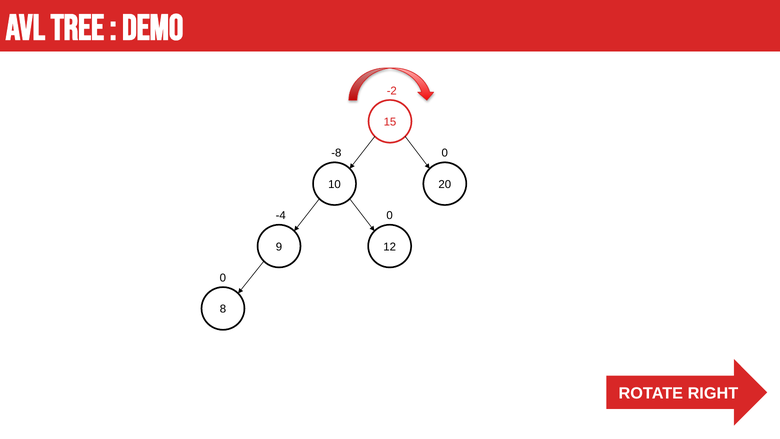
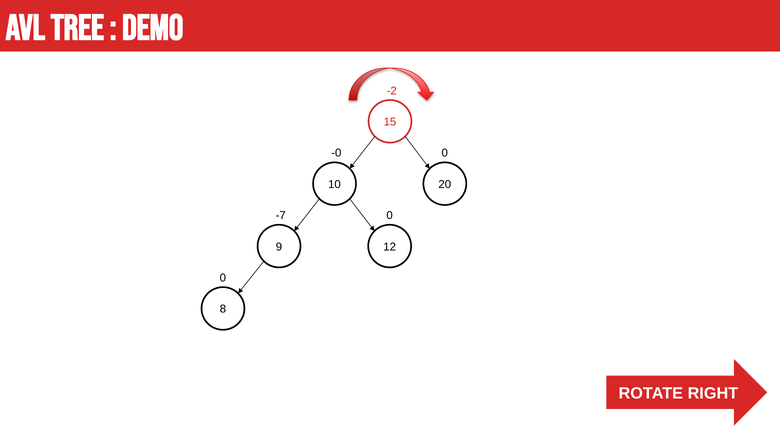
-8: -8 -> -0 (336, 153)
-4: -4 -> -7 (281, 215)
